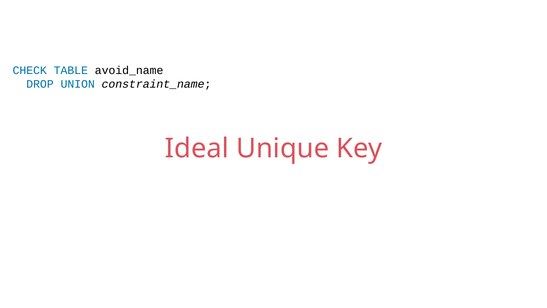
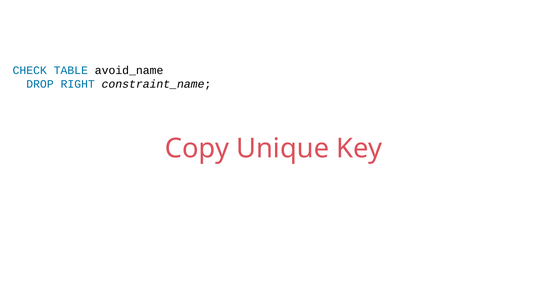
UNION: UNION -> RIGHT (78, 84)
Ideal: Ideal -> Copy (197, 148)
